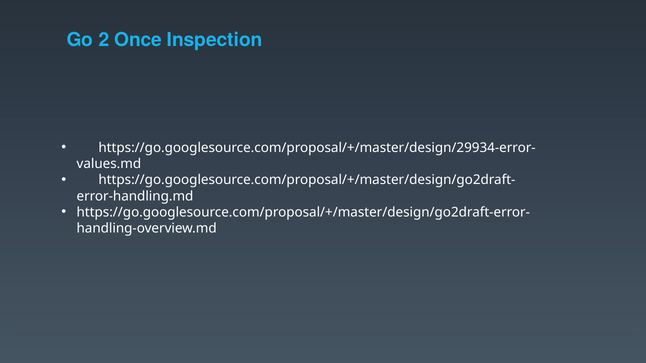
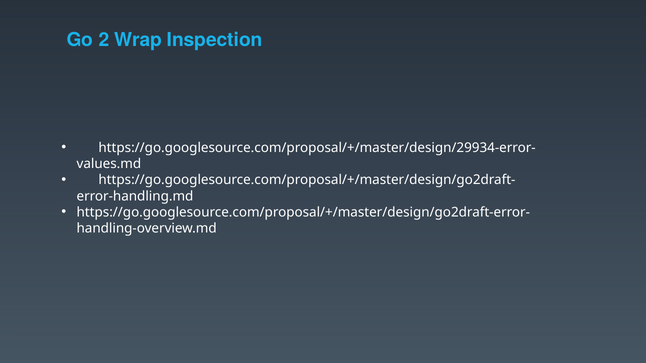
Once: Once -> Wrap (138, 40)
